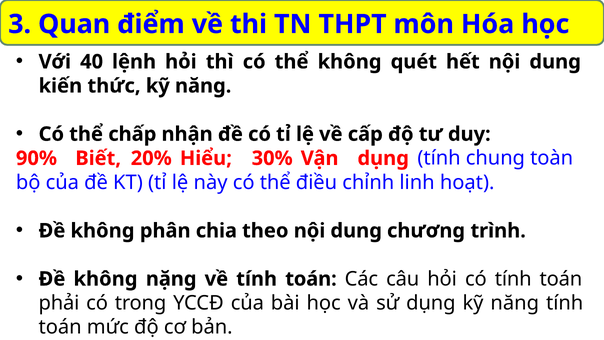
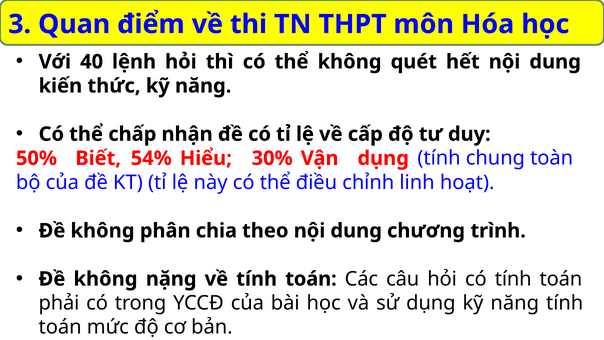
90%: 90% -> 50% (36, 158)
20%: 20% -> 54% (151, 158)
